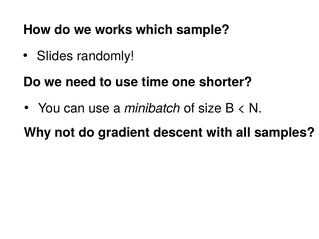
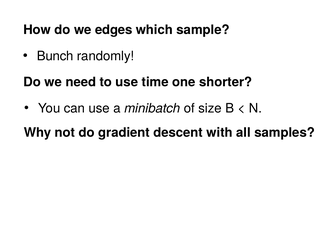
works: works -> edges (114, 30)
Slides: Slides -> Bunch (55, 56)
